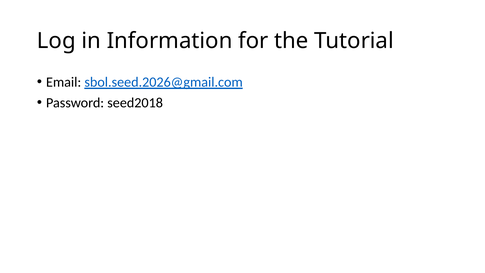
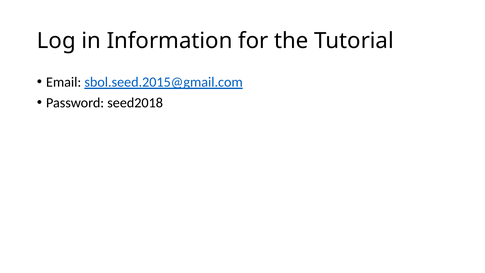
sbol.seed.2026@gmail.com: sbol.seed.2026@gmail.com -> sbol.seed.2015@gmail.com (164, 82)
